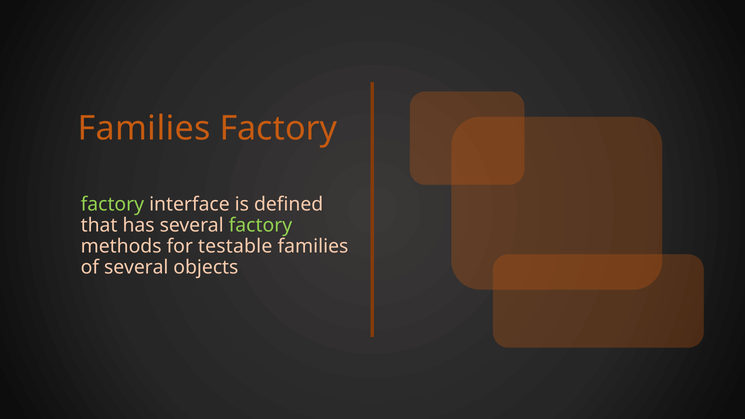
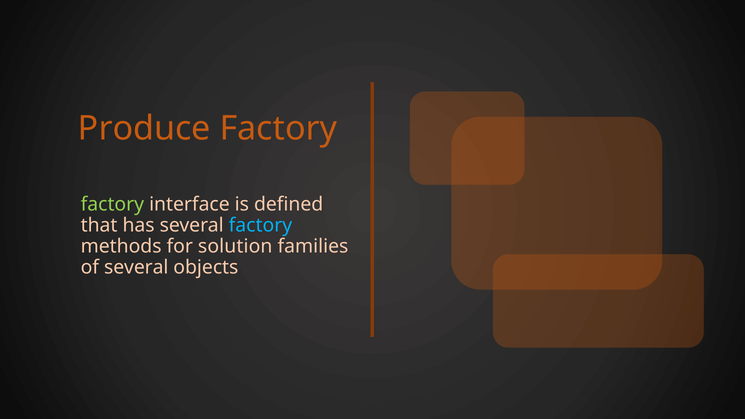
Families: Families -> Produce (144, 128)
factory colour: light green -> light blue (260, 225)
testable: testable -> solution (235, 246)
